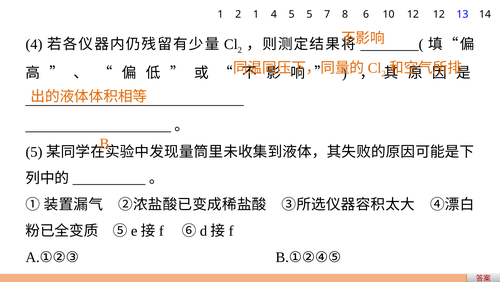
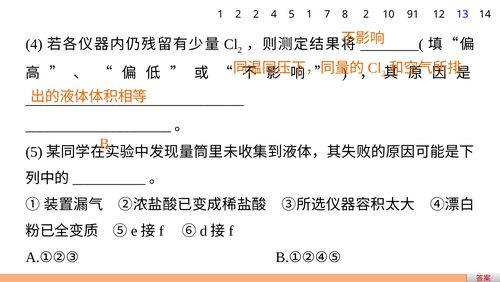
2 1: 1 -> 2 (256, 14)
5 5: 5 -> 1 (309, 14)
8 6: 6 -> 2 (366, 14)
10 12: 12 -> 91 (413, 14)
